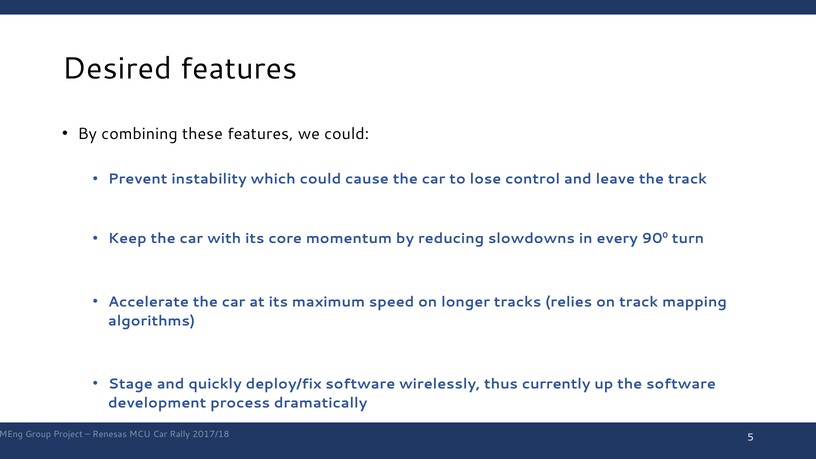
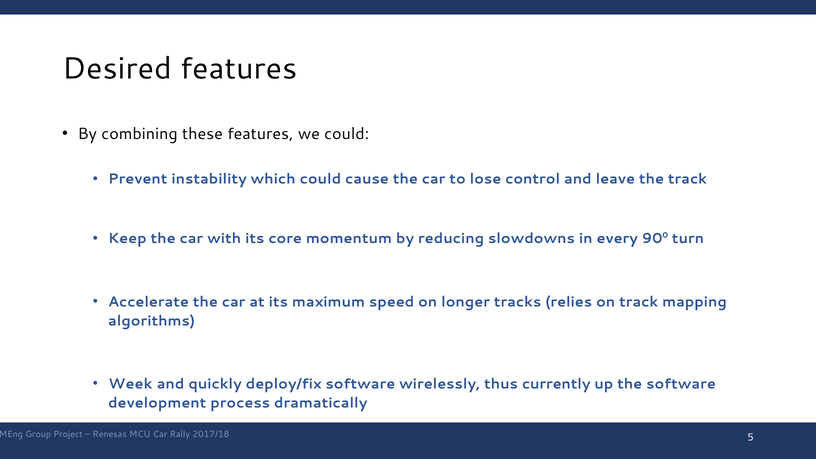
Stage: Stage -> Week (130, 384)
